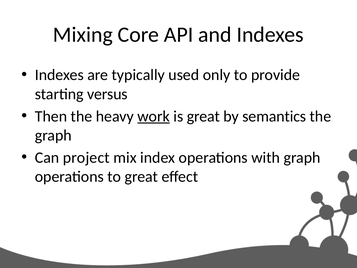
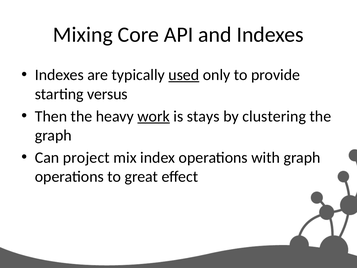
used underline: none -> present (184, 75)
is great: great -> stays (203, 116)
semantics: semantics -> clustering (274, 116)
